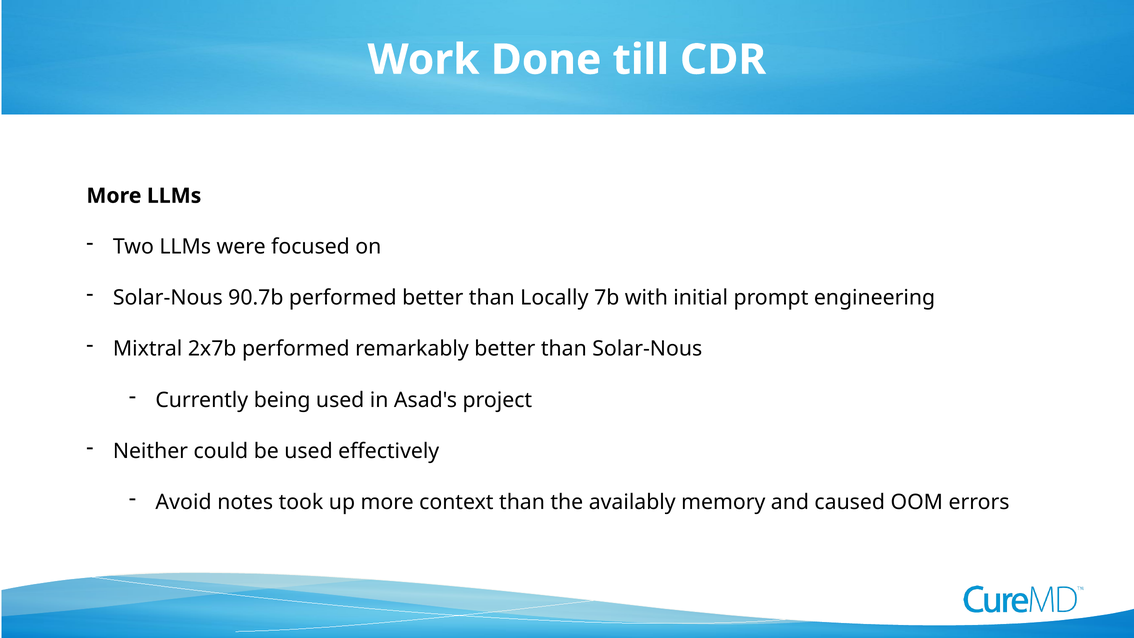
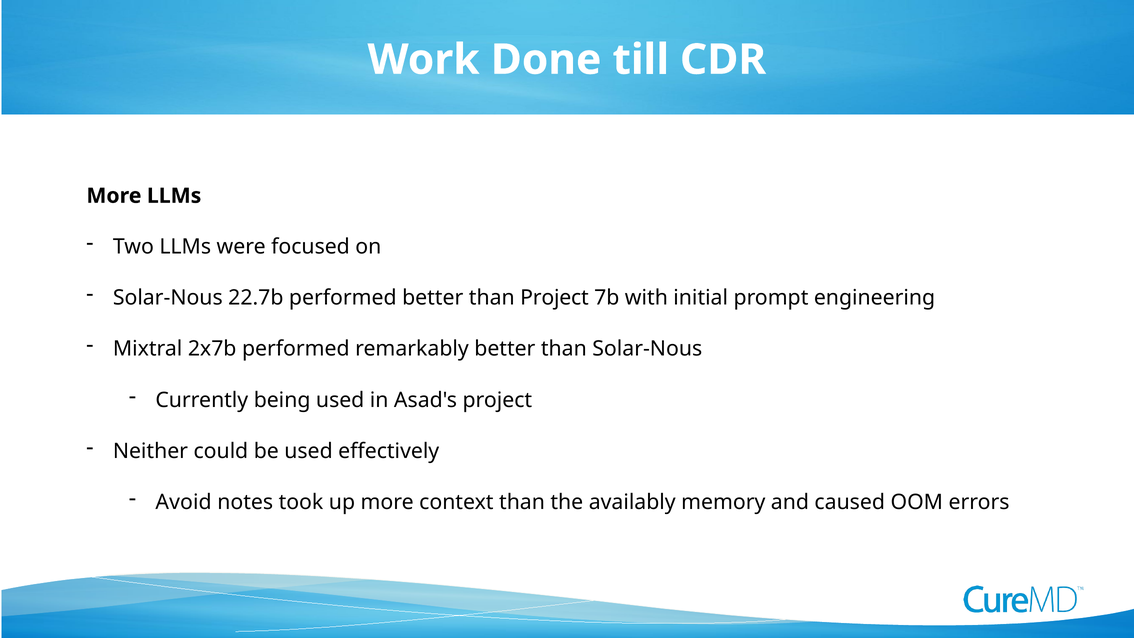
90.7b: 90.7b -> 22.7b (256, 298)
than Locally: Locally -> Project (554, 298)
